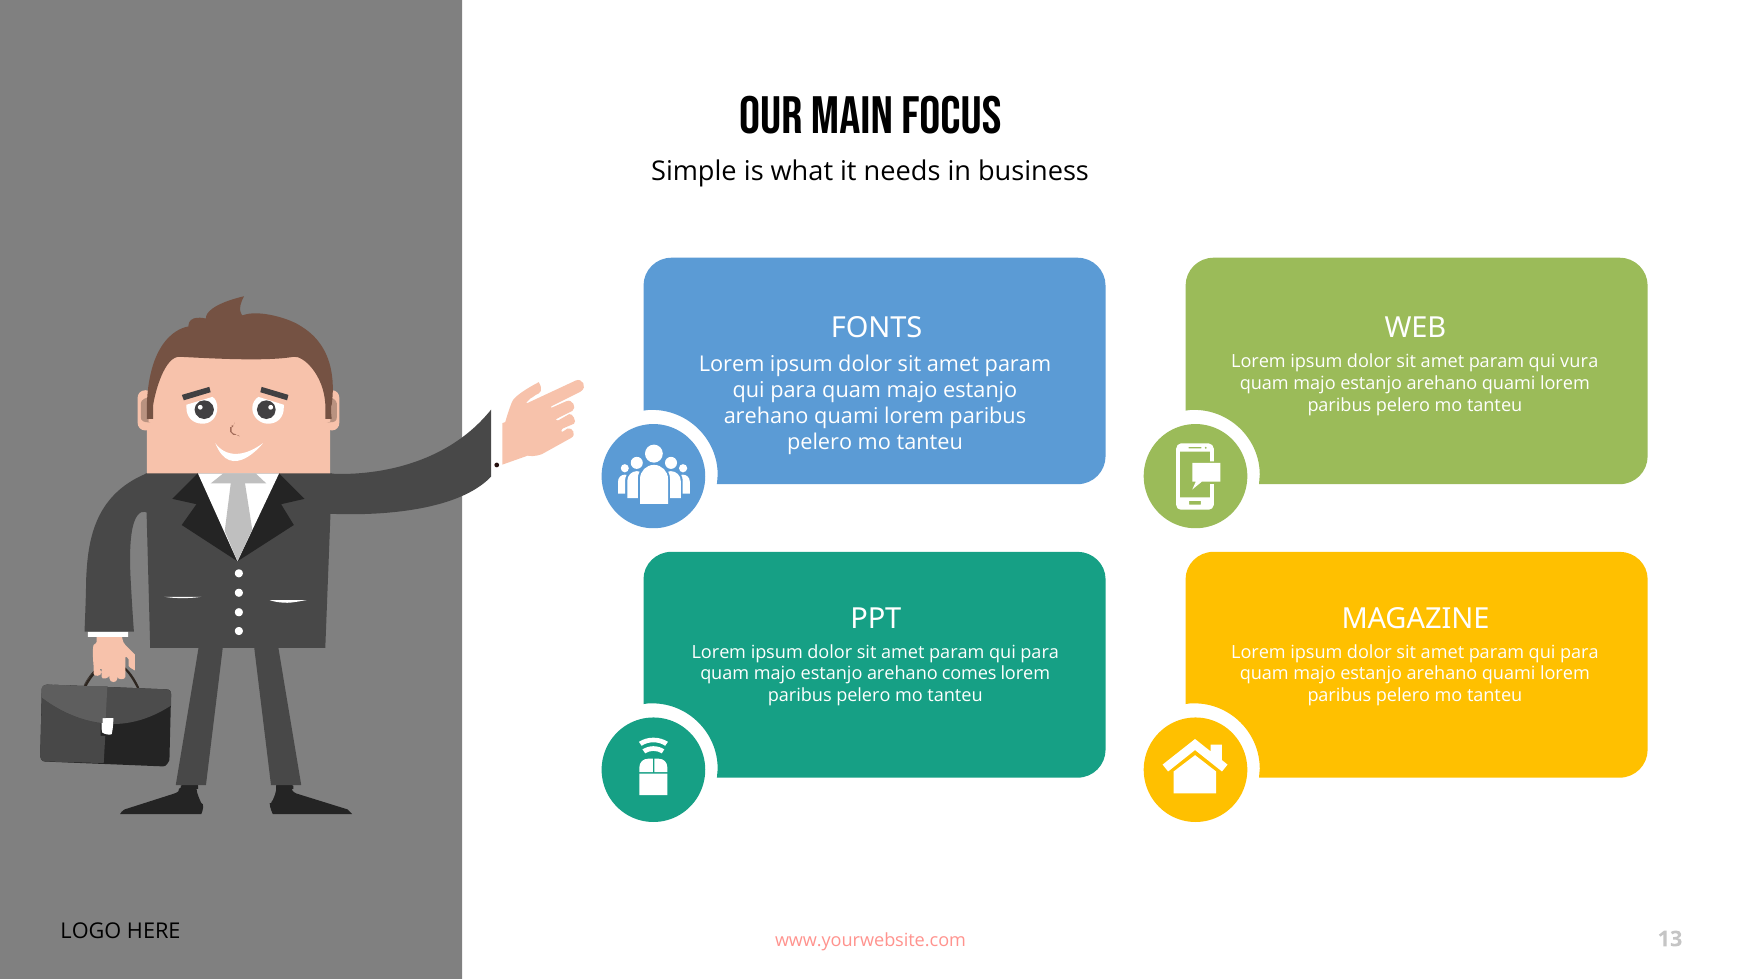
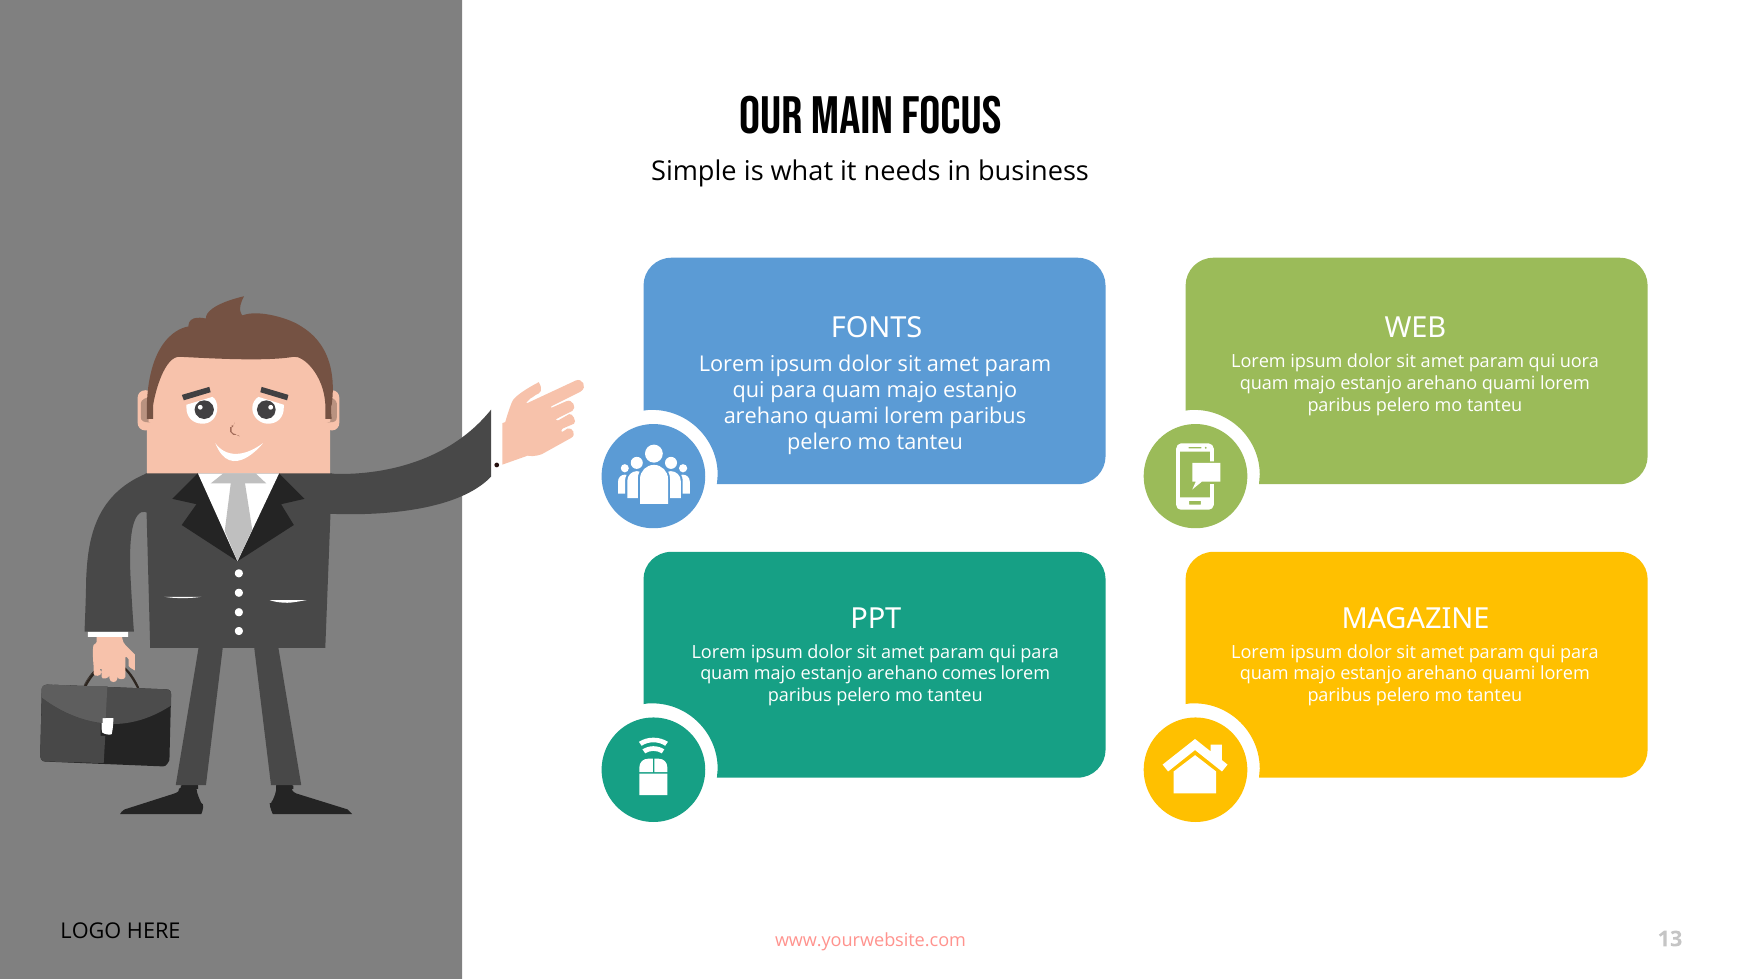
vura: vura -> uora (1579, 362)
